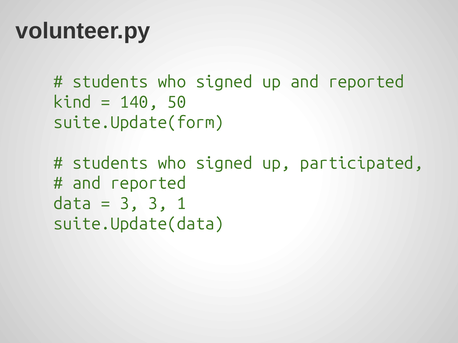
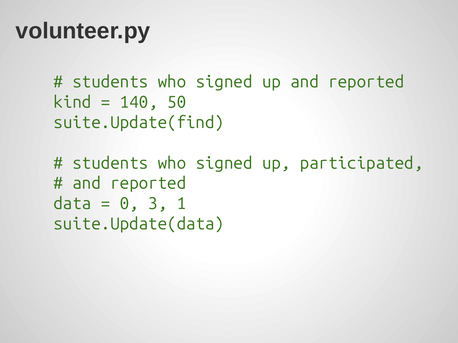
suite.Update(form: suite.Update(form -> suite.Update(find (139, 123)
3: 3 -> 0 (129, 204)
